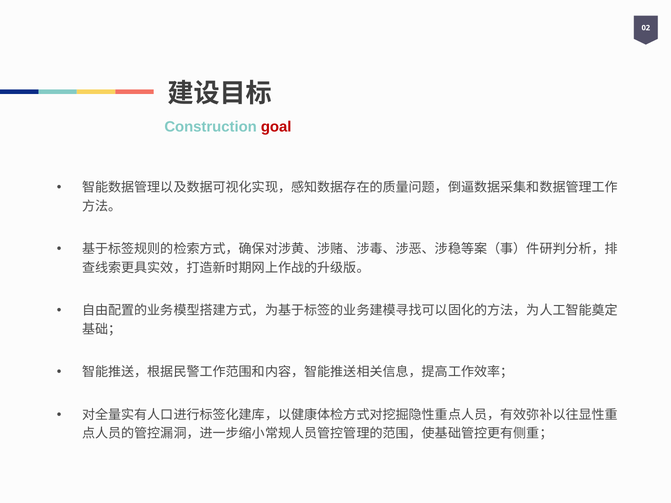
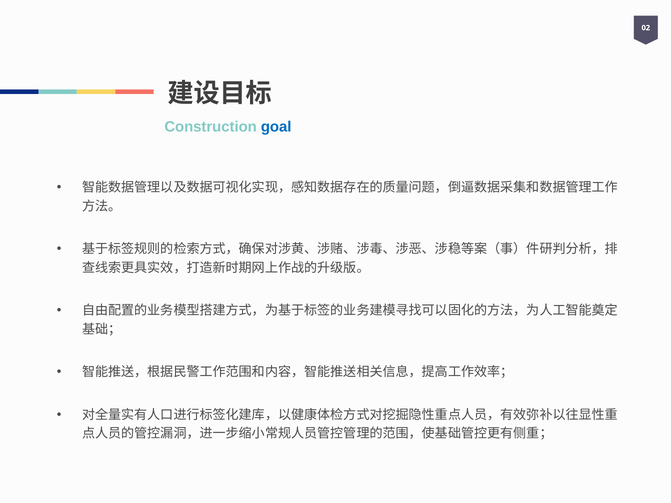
goal colour: red -> blue (276, 127)
